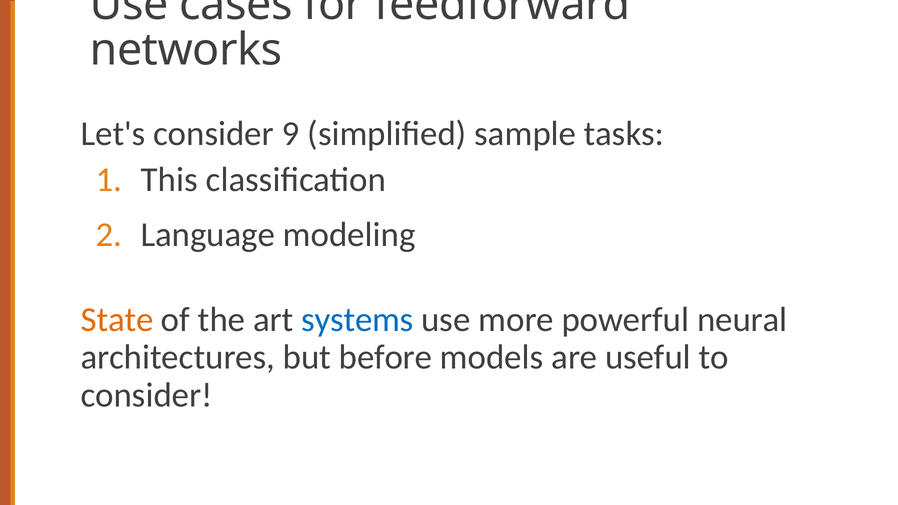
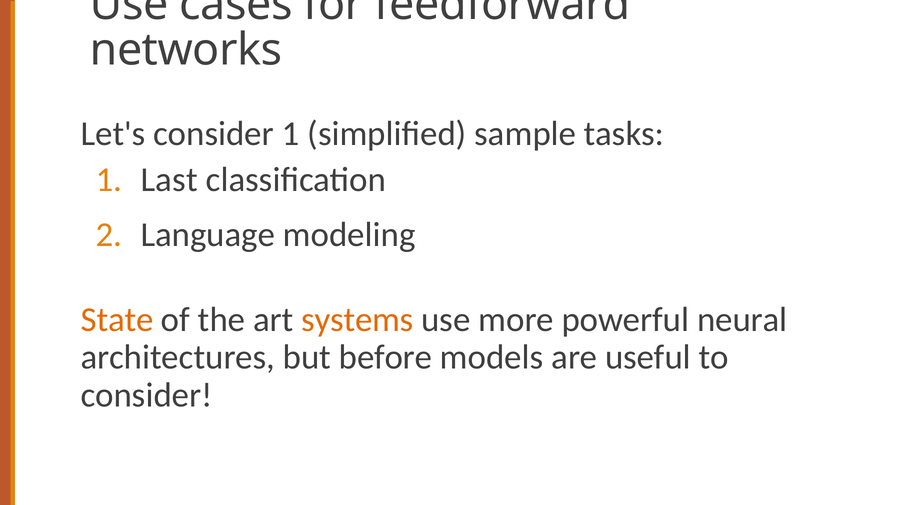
consider 9: 9 -> 1 (291, 134)
This: This -> Last (169, 180)
systems colour: blue -> orange (358, 320)
